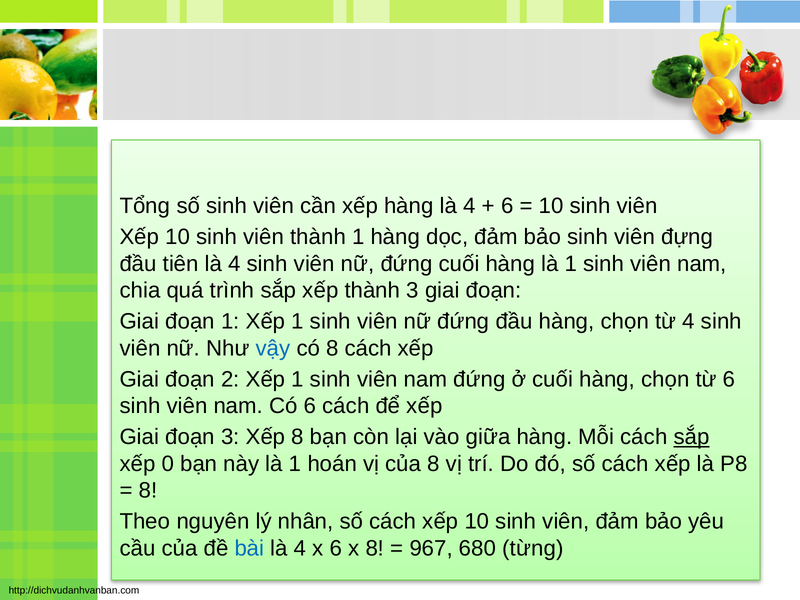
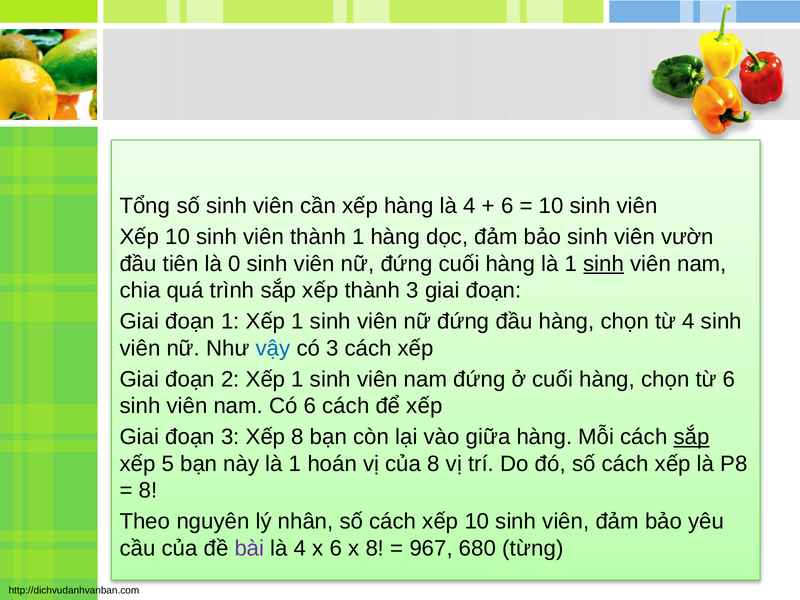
đựng: đựng -> vườn (687, 237)
tiên là 4: 4 -> 0 (235, 264)
sinh underline: none -> present (604, 264)
có 8: 8 -> 3 (332, 348)
0: 0 -> 5 (168, 464)
bài colour: blue -> purple (249, 548)
